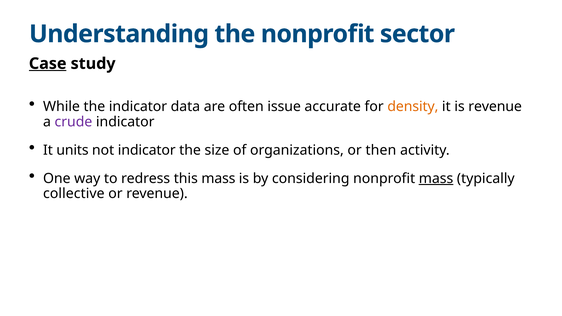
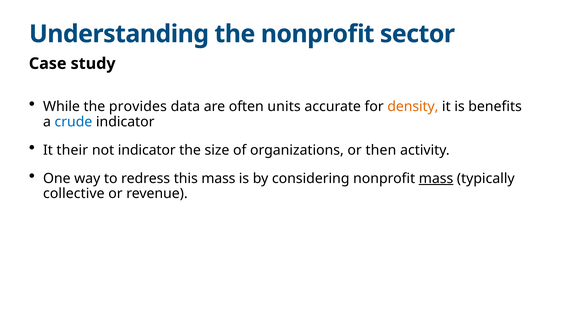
Case underline: present -> none (48, 64)
the indicator: indicator -> provides (138, 107)
issue: issue -> units (284, 107)
is revenue: revenue -> benefits (495, 107)
crude colour: purple -> blue (73, 122)
units: units -> their (72, 150)
